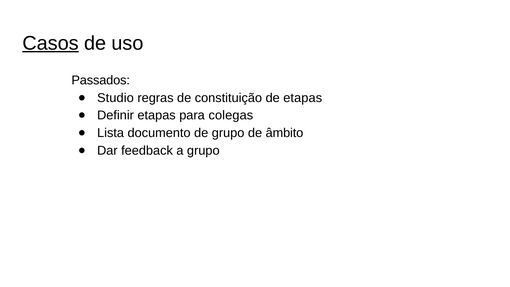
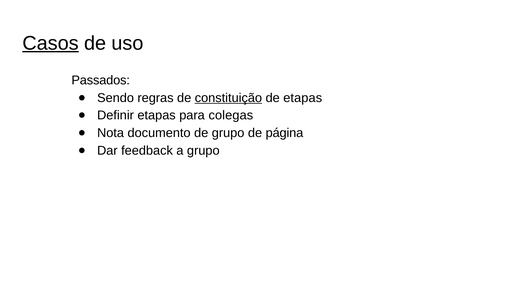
Studio: Studio -> Sendo (116, 98)
constituição underline: none -> present (228, 98)
Lista: Lista -> Nota (111, 133)
âmbito: âmbito -> página (284, 133)
